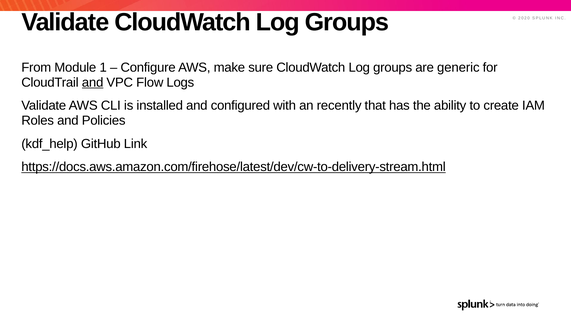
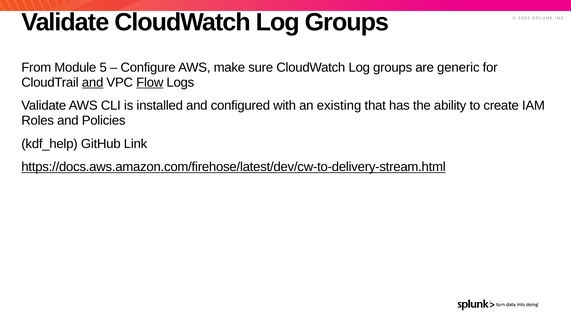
1: 1 -> 5 (103, 68)
Flow underline: none -> present (150, 82)
recently: recently -> existing (339, 106)
